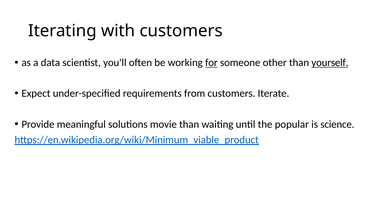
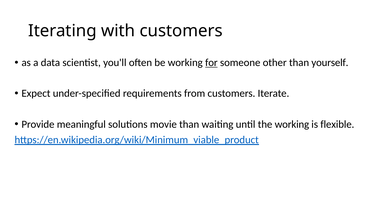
yourself underline: present -> none (330, 63)
the popular: popular -> working (292, 124)
science: science -> flexible (337, 124)
